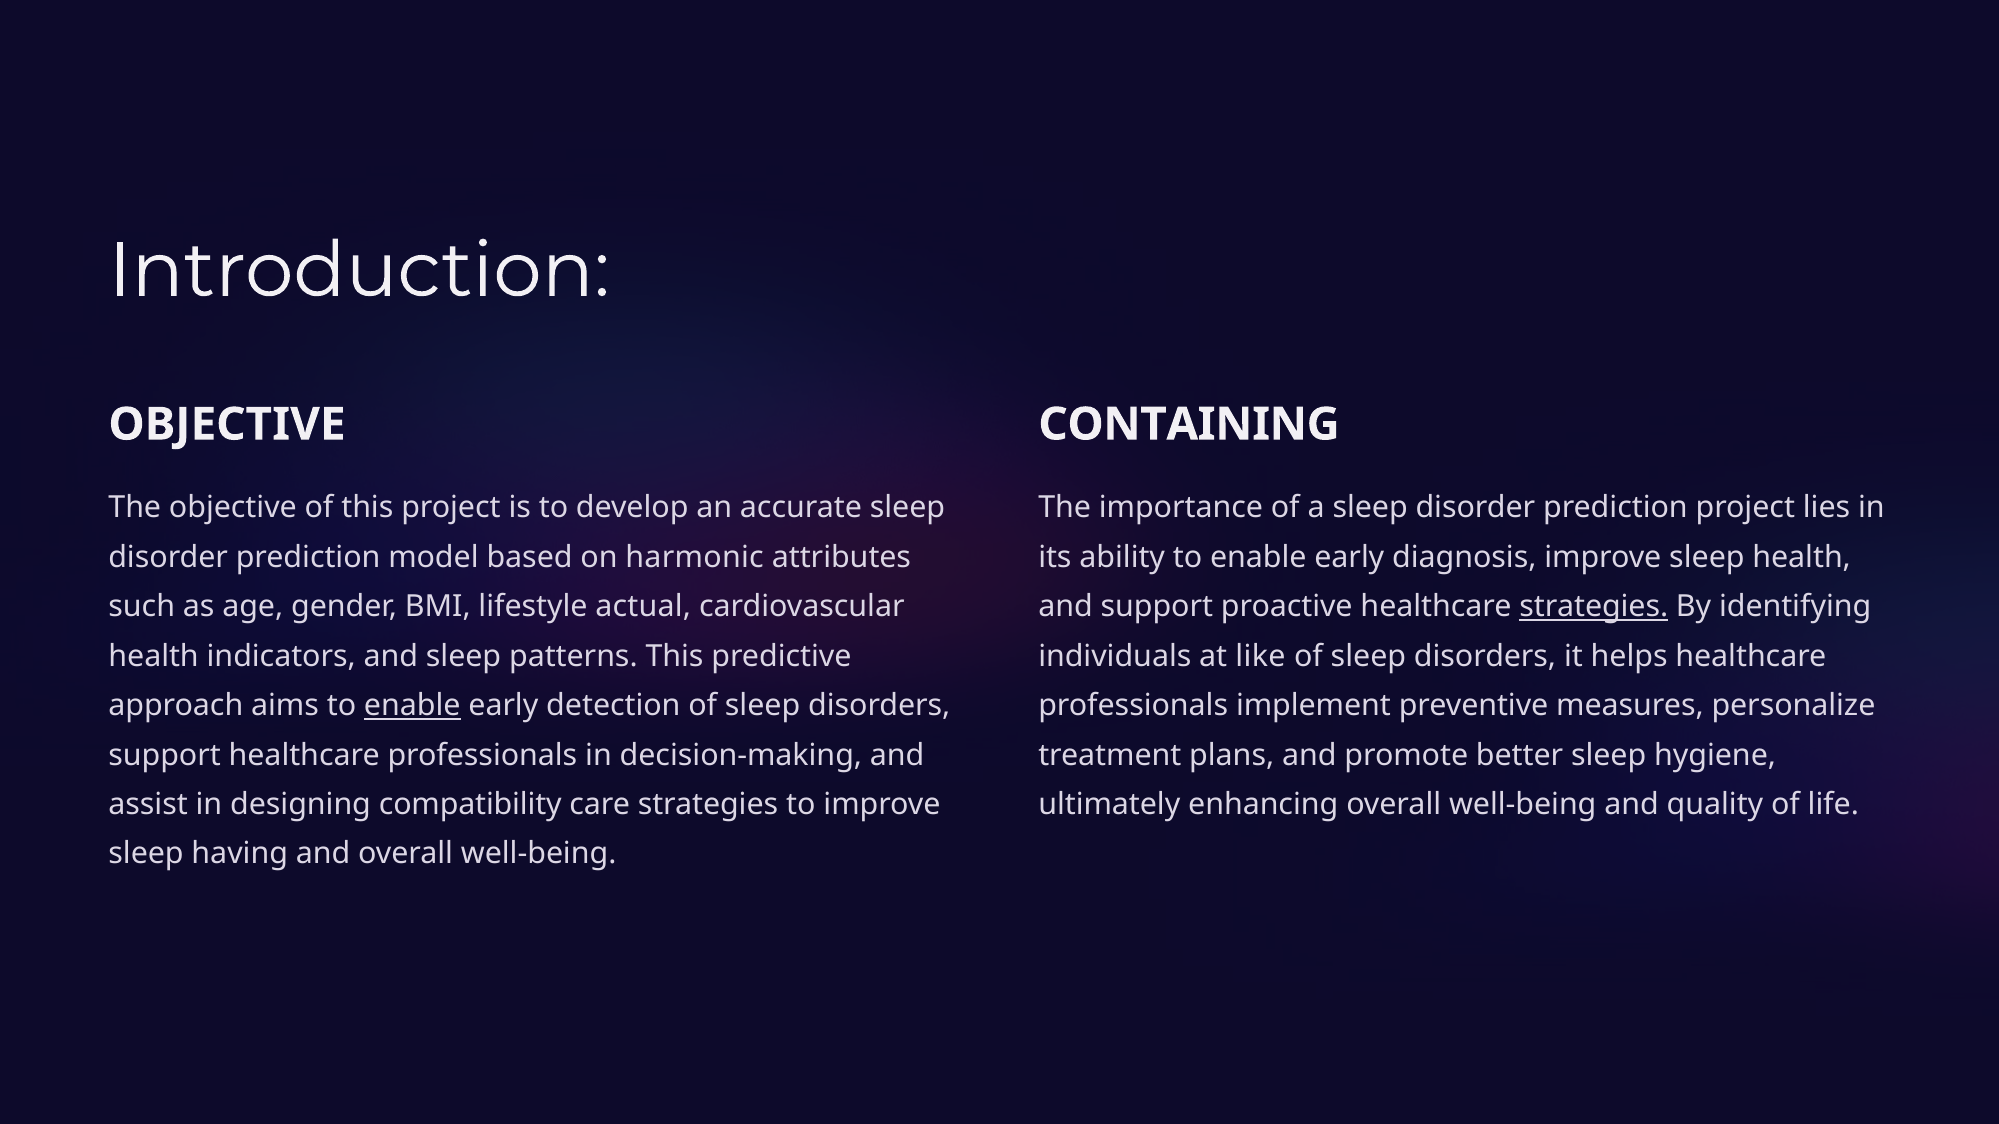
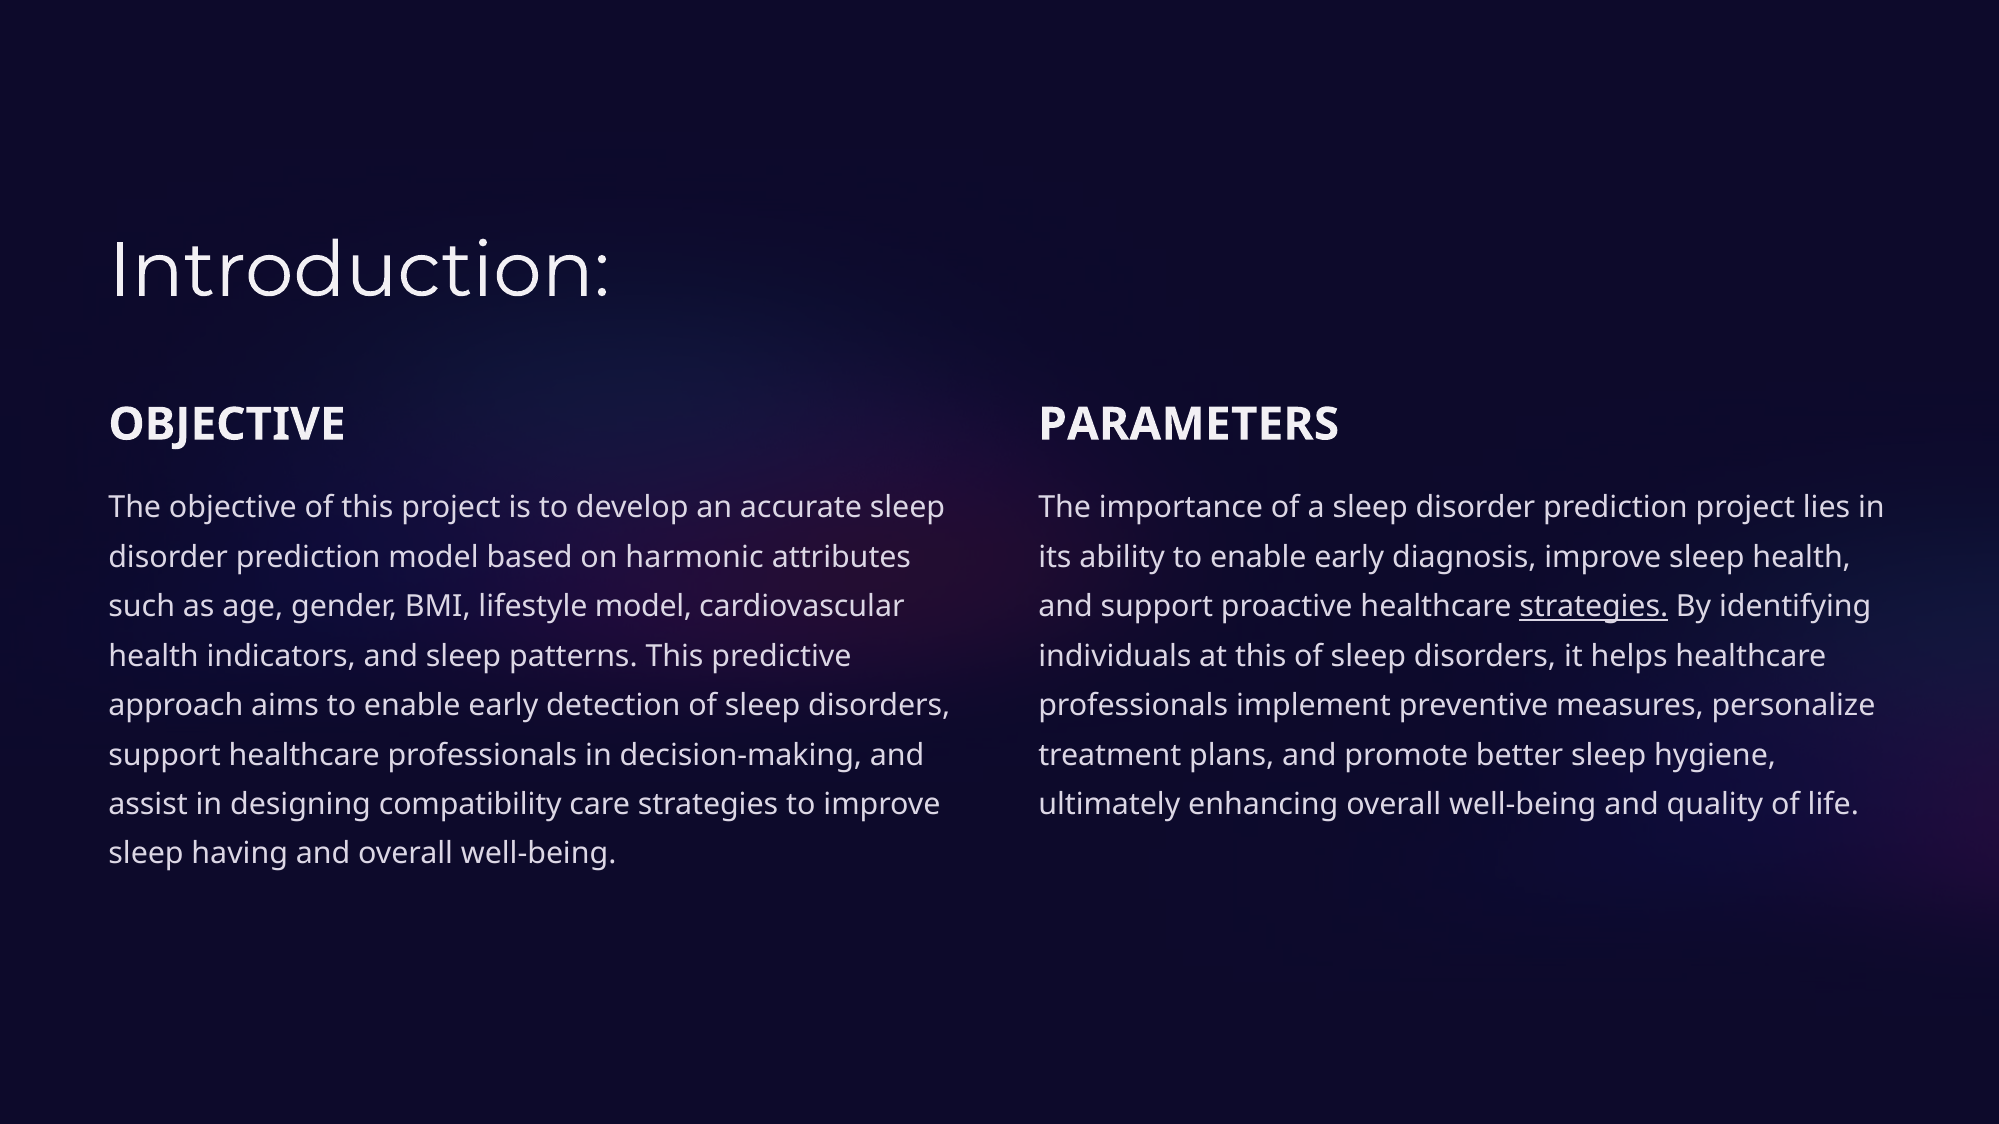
CONTAINING: CONTAINING -> PARAMETERS (1189, 425)
lifestyle actual: actual -> model (644, 607)
at like: like -> this (1261, 656)
enable underline: present -> none (412, 706)
